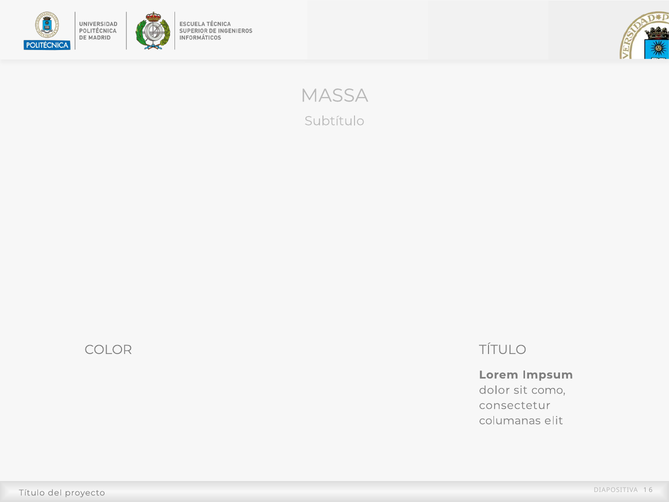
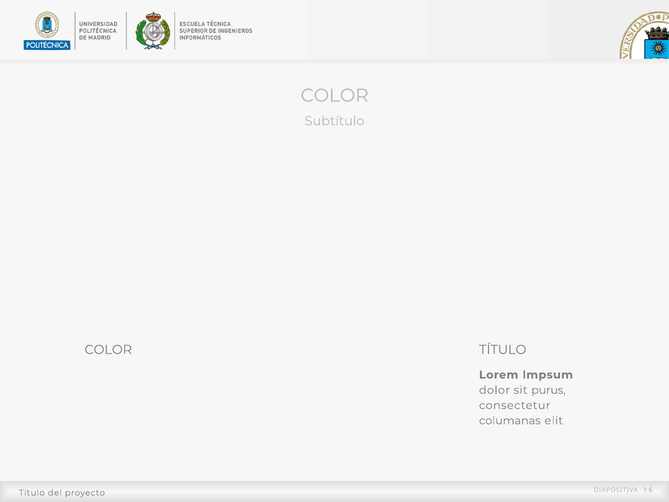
MASSA: MASSA -> COLOR (335, 95)
como: como -> purus (548, 390)
